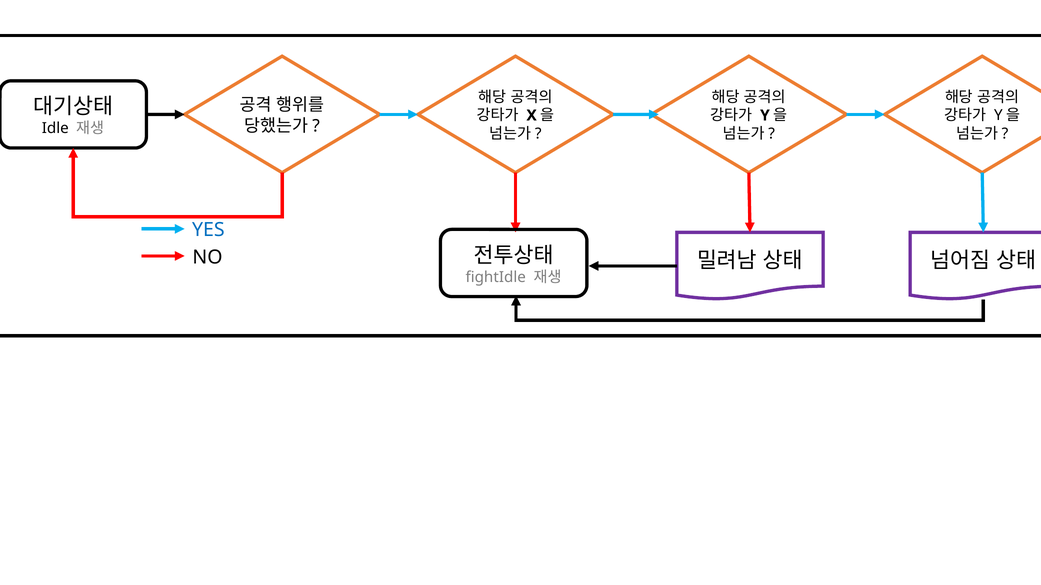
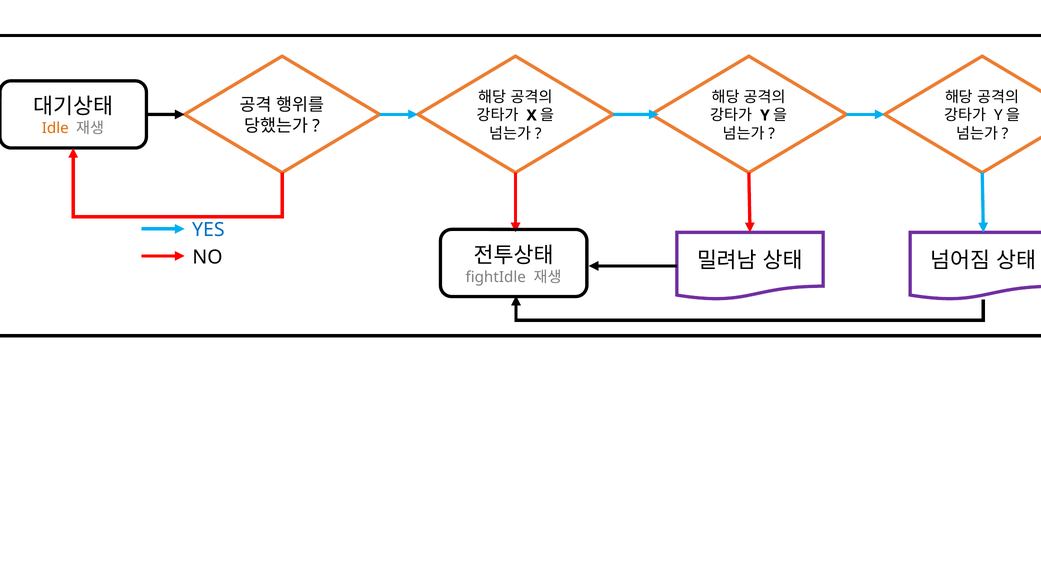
Idle colour: black -> orange (55, 129)
